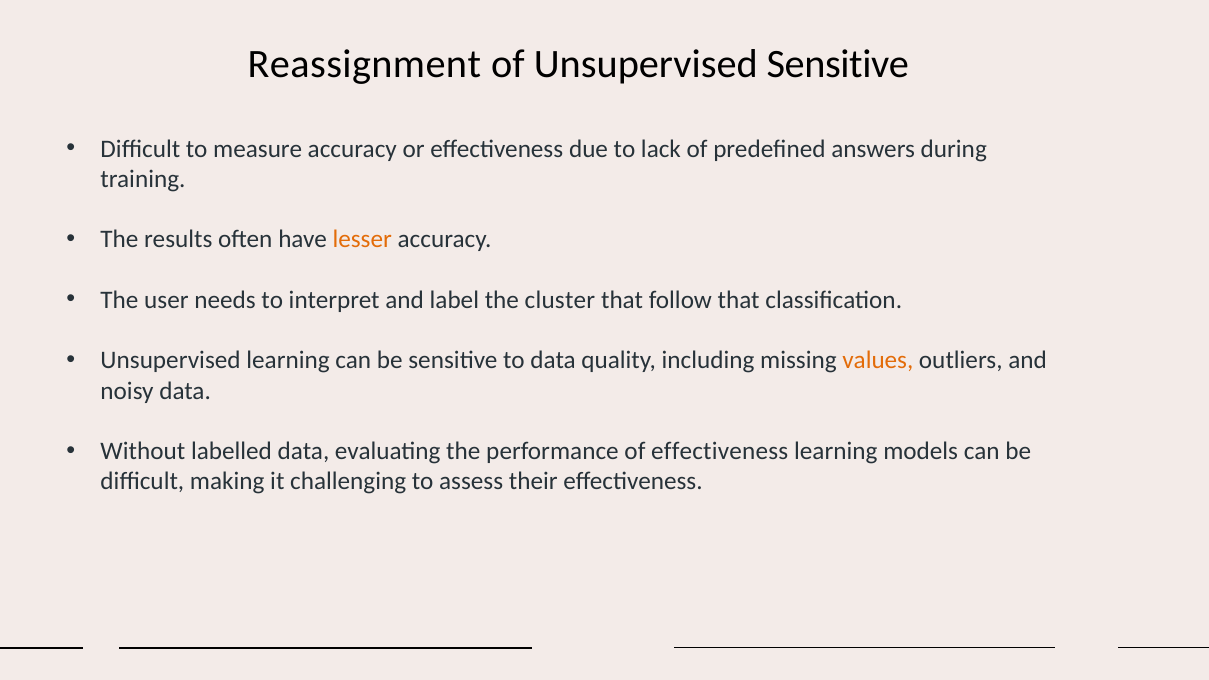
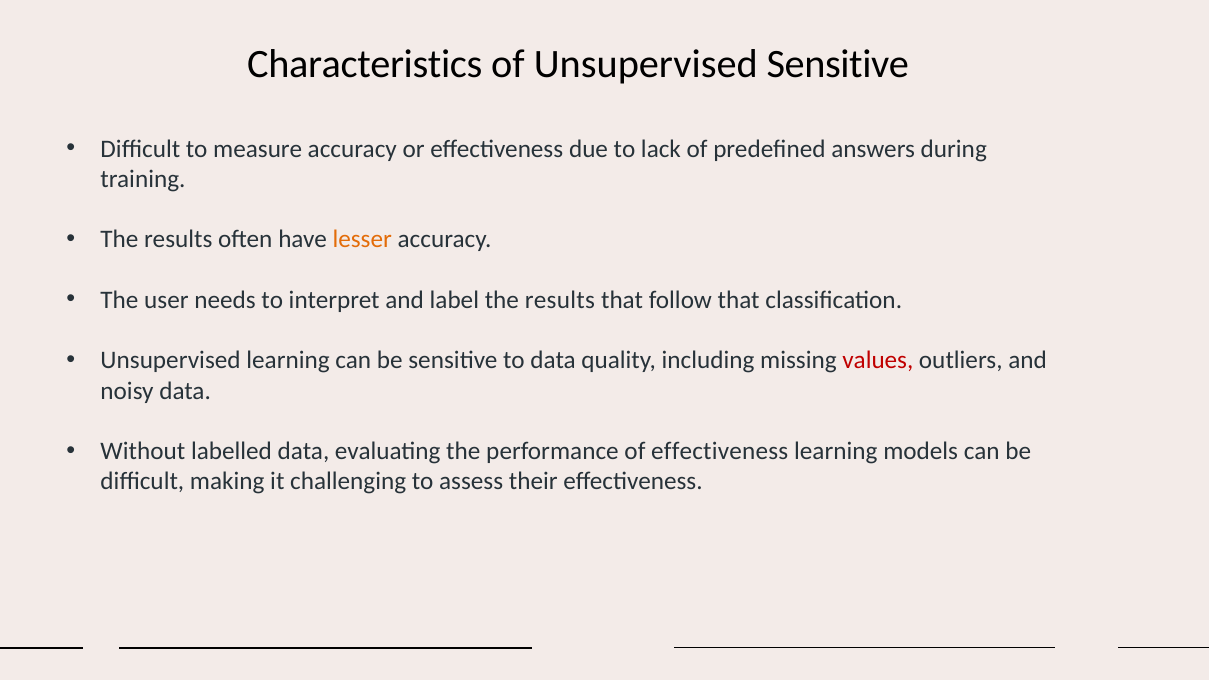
Reassignment: Reassignment -> Characteristics (365, 65)
label the cluster: cluster -> results (560, 300)
values colour: orange -> red (878, 360)
